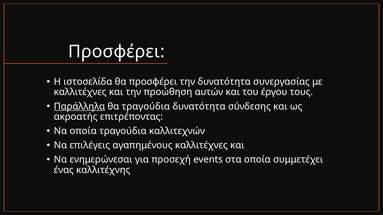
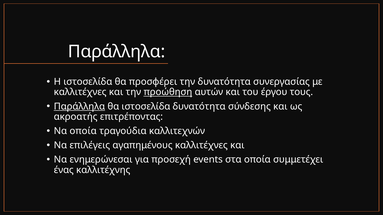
Προσφέρει: Προσφέρει -> Παράλληλα (117, 52)
προώθηση underline: none -> present (168, 92)
θα τραγούδια: τραγούδια -> ιστοσελίδα (146, 107)
